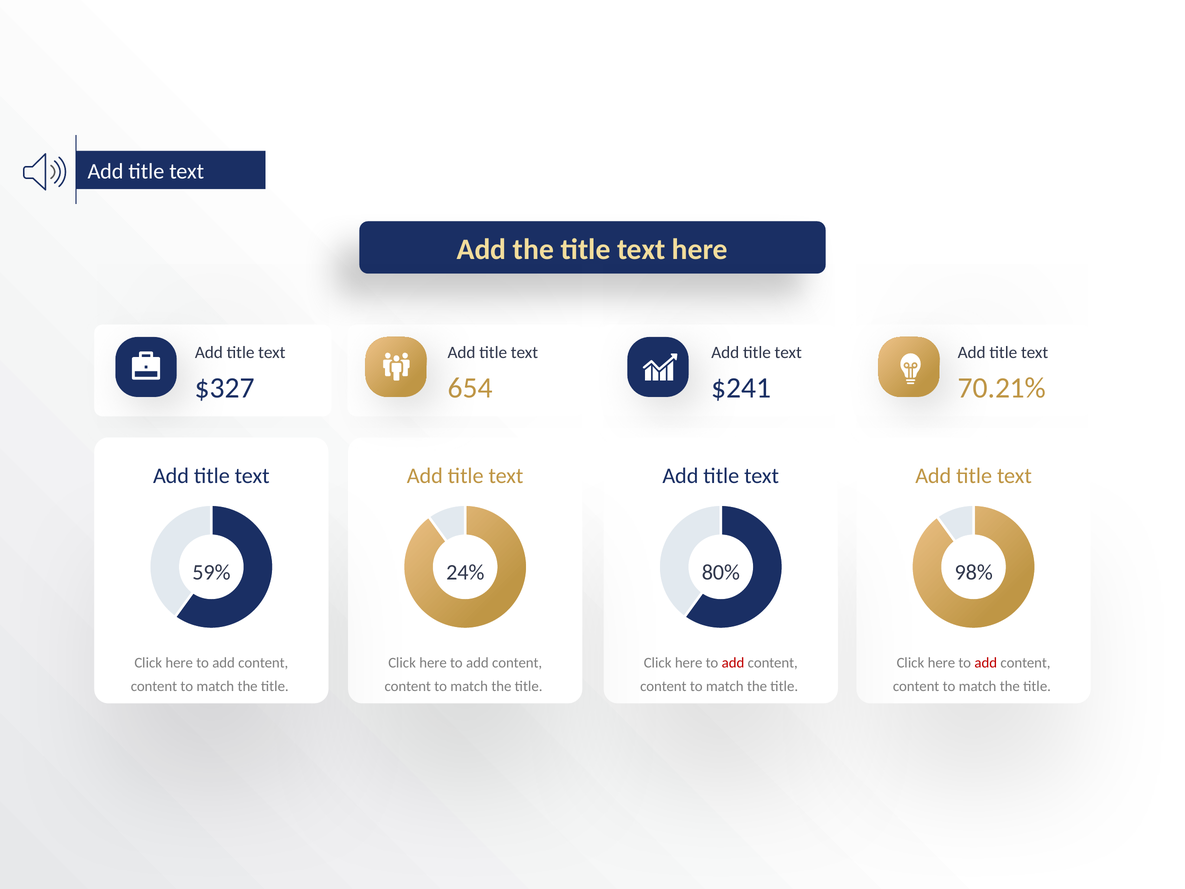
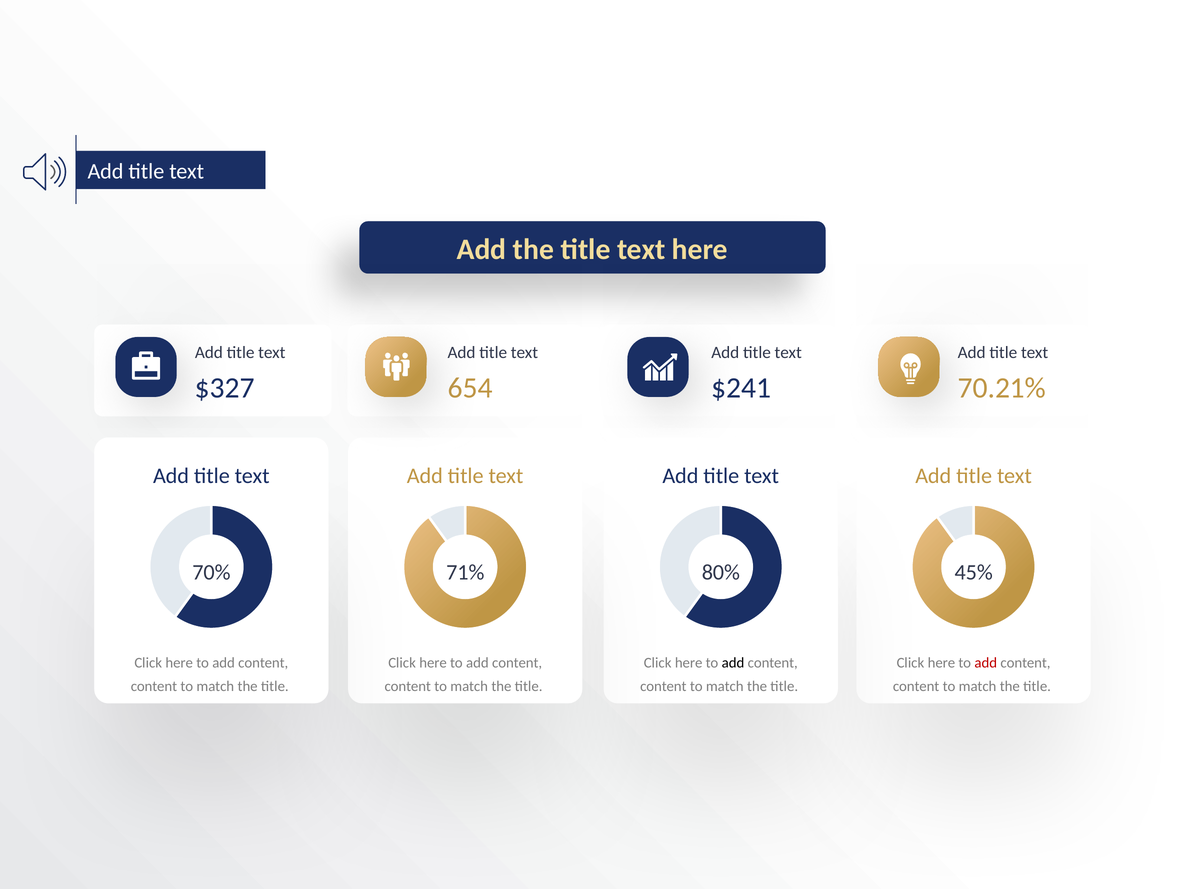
59%: 59% -> 70% (211, 572)
24%: 24% -> 71% (465, 572)
98%: 98% -> 45% (974, 572)
add colour: red -> black (733, 663)
